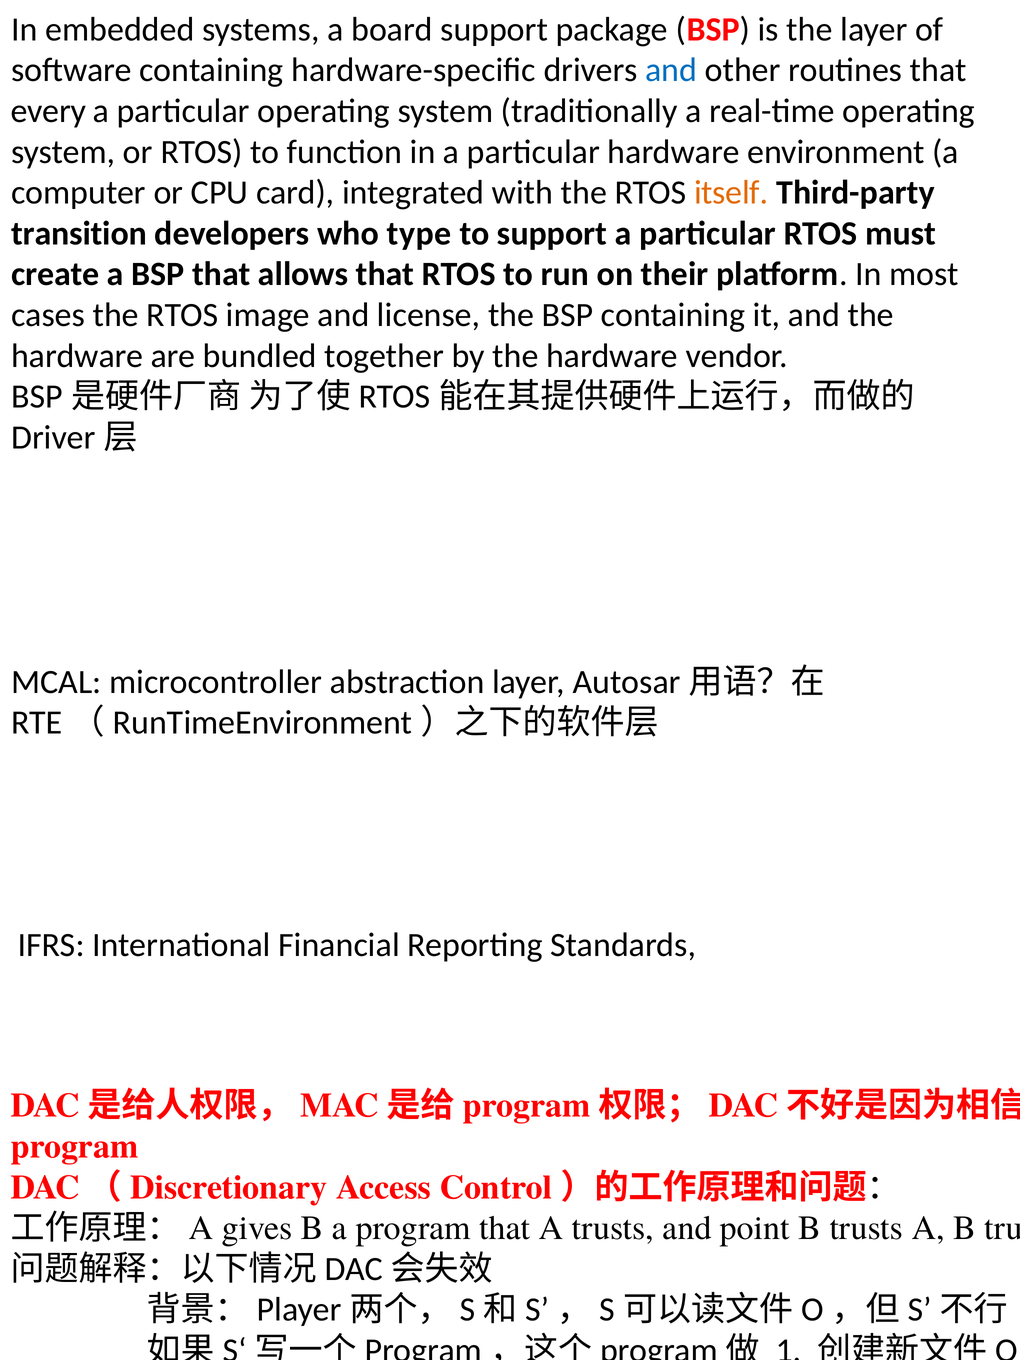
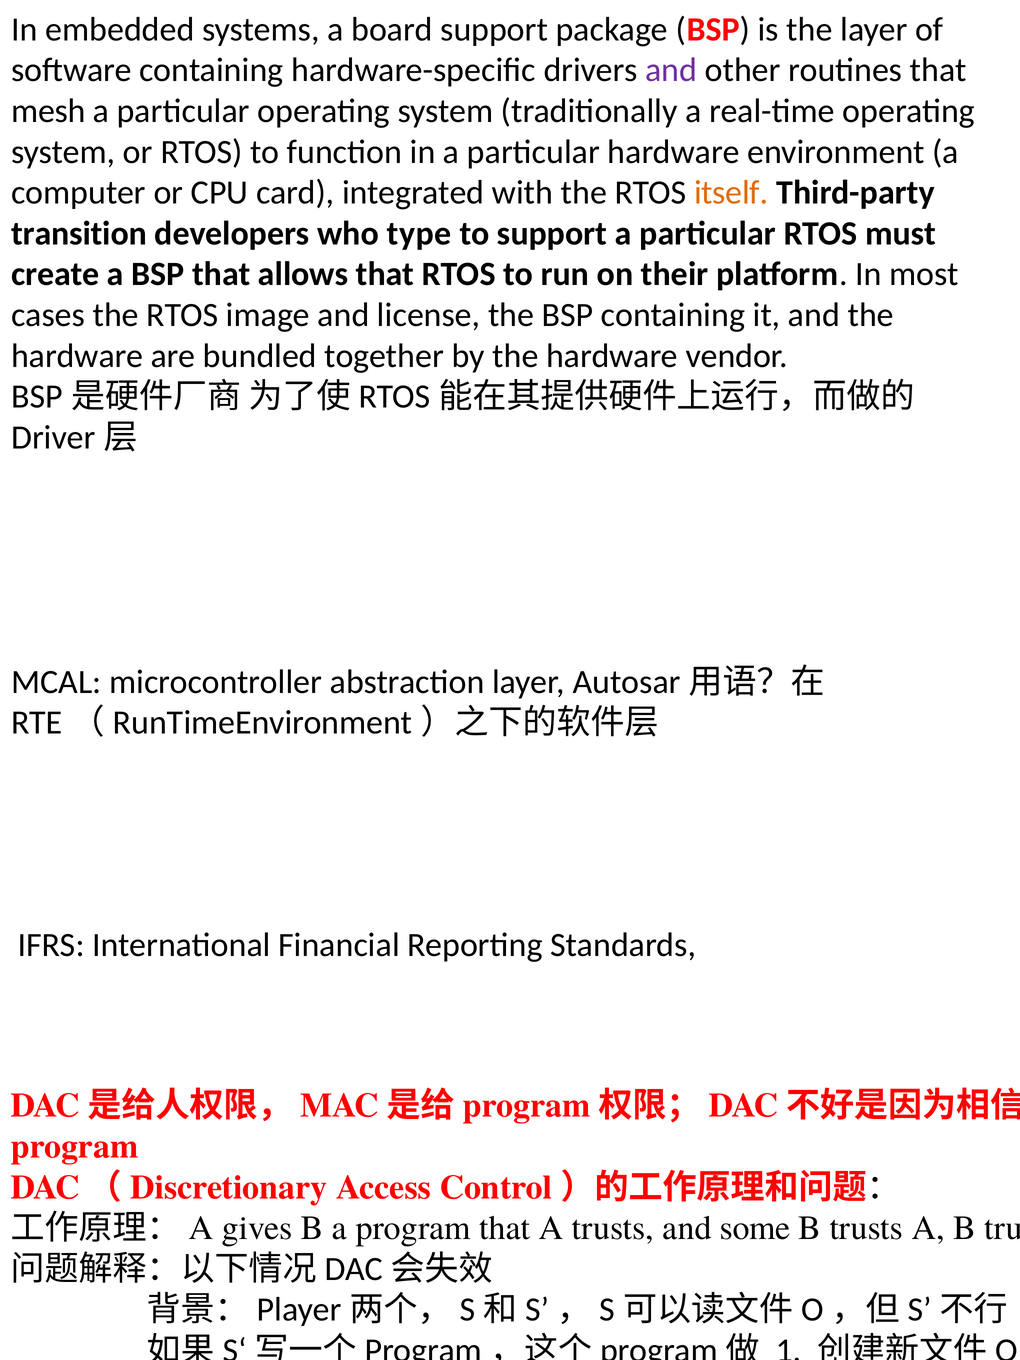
and colour: blue -> purple (671, 70)
every: every -> mesh (48, 111)
point: point -> some (755, 1228)
